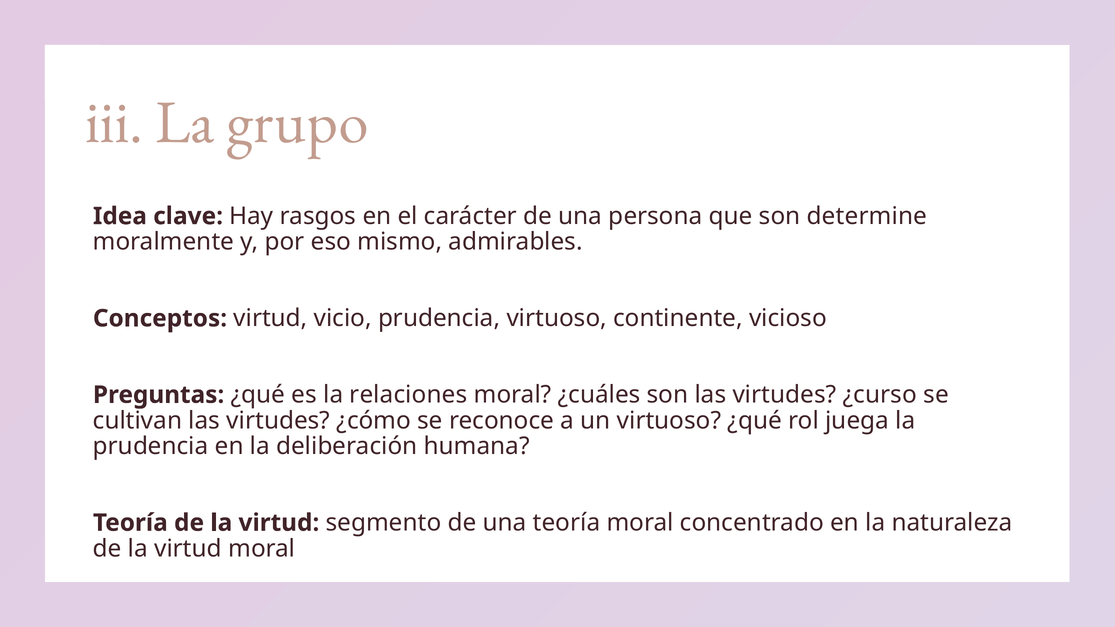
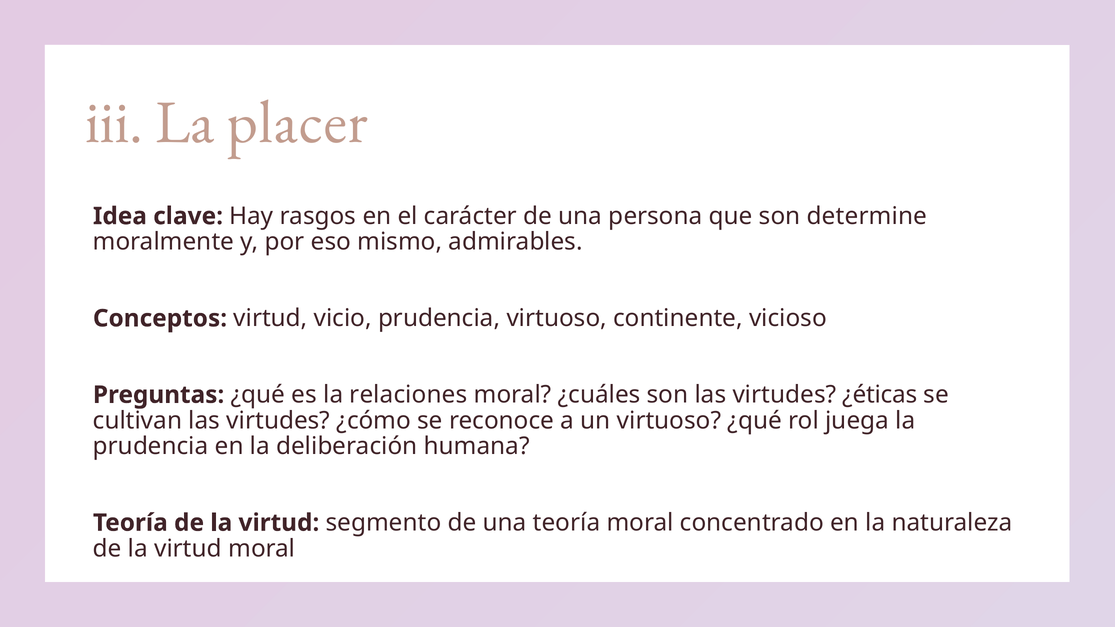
grupo: grupo -> placer (298, 123)
¿curso: ¿curso -> ¿éticas (880, 395)
